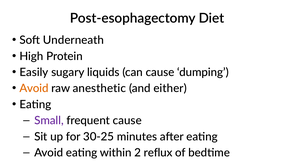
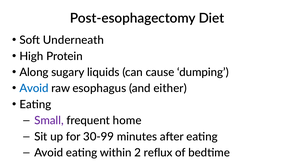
Easily: Easily -> Along (34, 72)
Avoid colour: orange -> blue (34, 88)
anesthetic: anesthetic -> esophagus (99, 88)
frequent cause: cause -> home (127, 121)
30-25: 30-25 -> 30-99 (99, 137)
